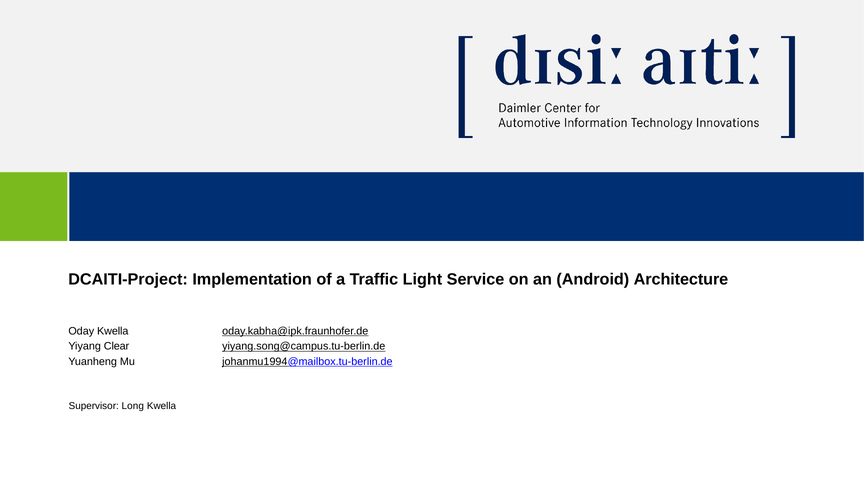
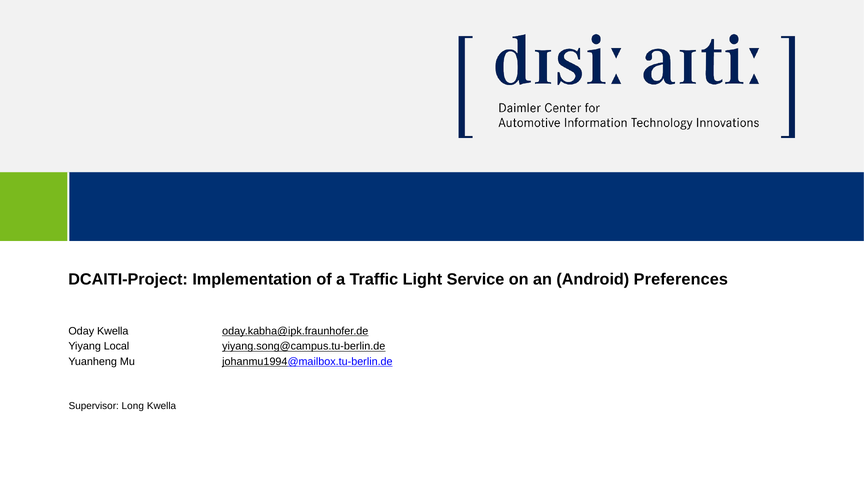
Architecture: Architecture -> Preferences (681, 279)
Clear: Clear -> Local (117, 346)
